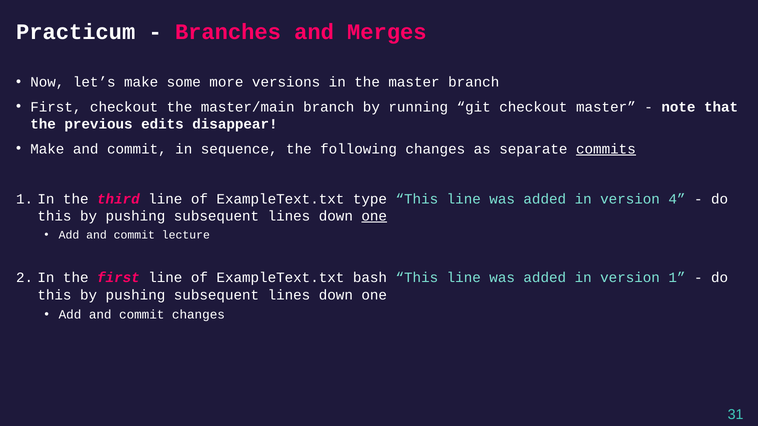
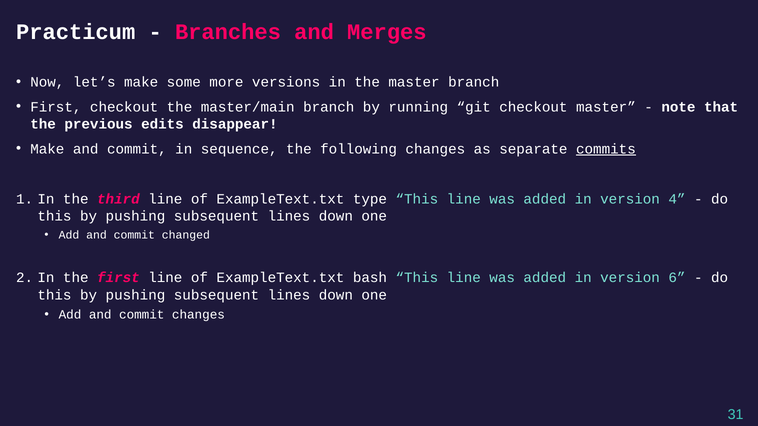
one underline: present -> none (374, 216)
lecture: lecture -> changed (186, 235)
version 1: 1 -> 6 (677, 278)
